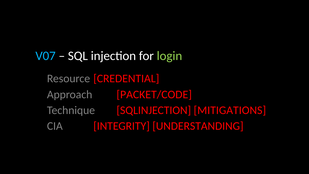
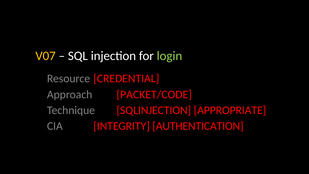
V07 colour: light blue -> yellow (46, 56)
MITIGATIONS: MITIGATIONS -> APPROPRIATE (230, 110)
UNDERSTANDING: UNDERSTANDING -> AUTHENTICATION (198, 126)
